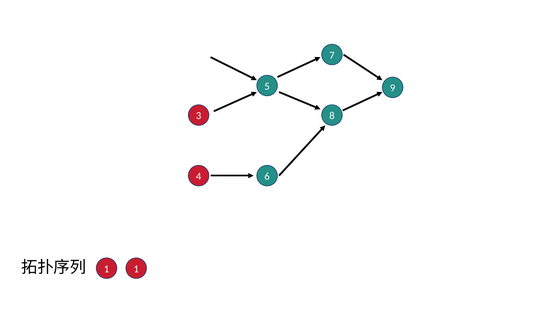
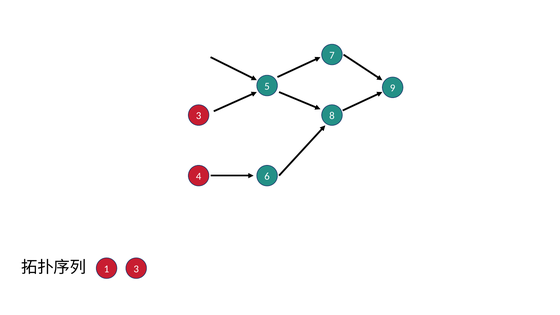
1 1: 1 -> 3 (136, 269)
